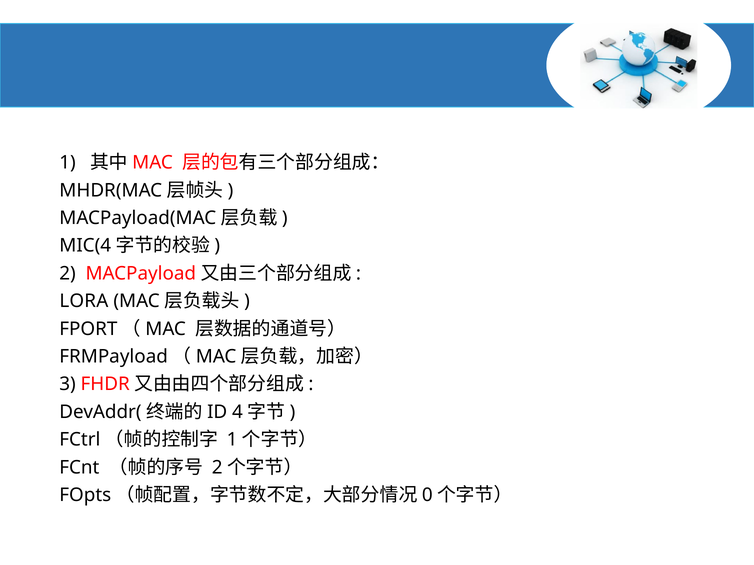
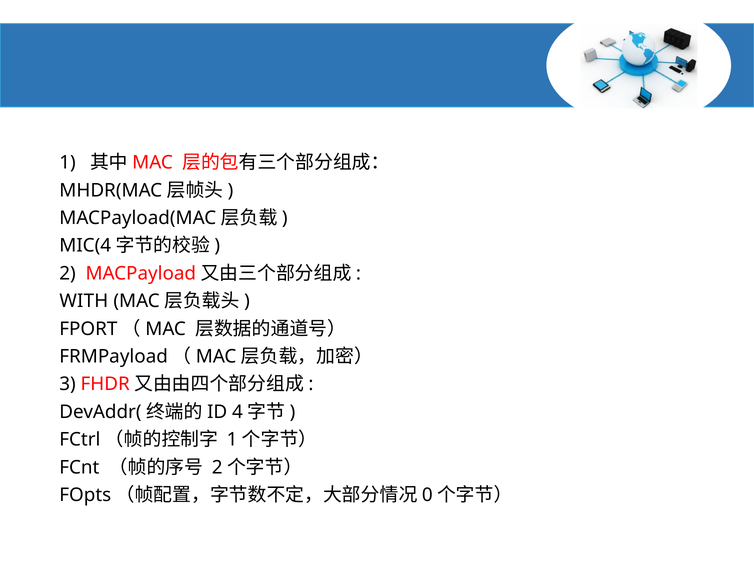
LORA: LORA -> WITH (84, 301)
